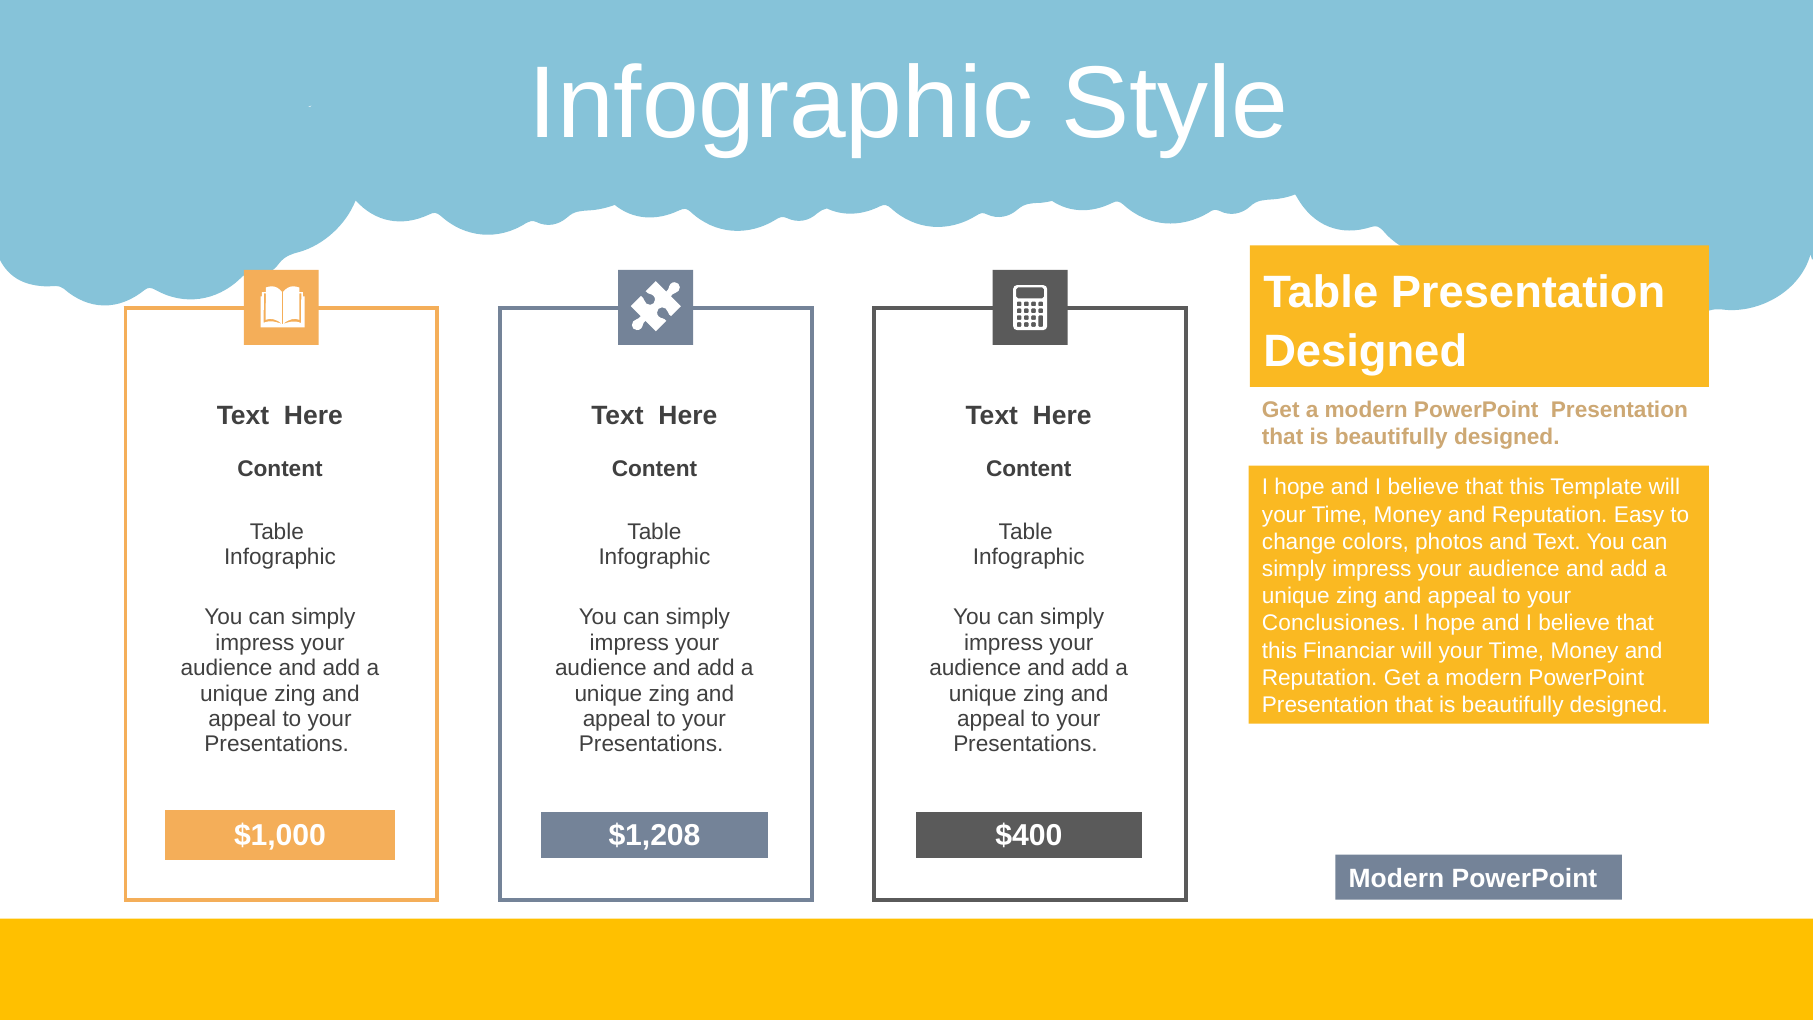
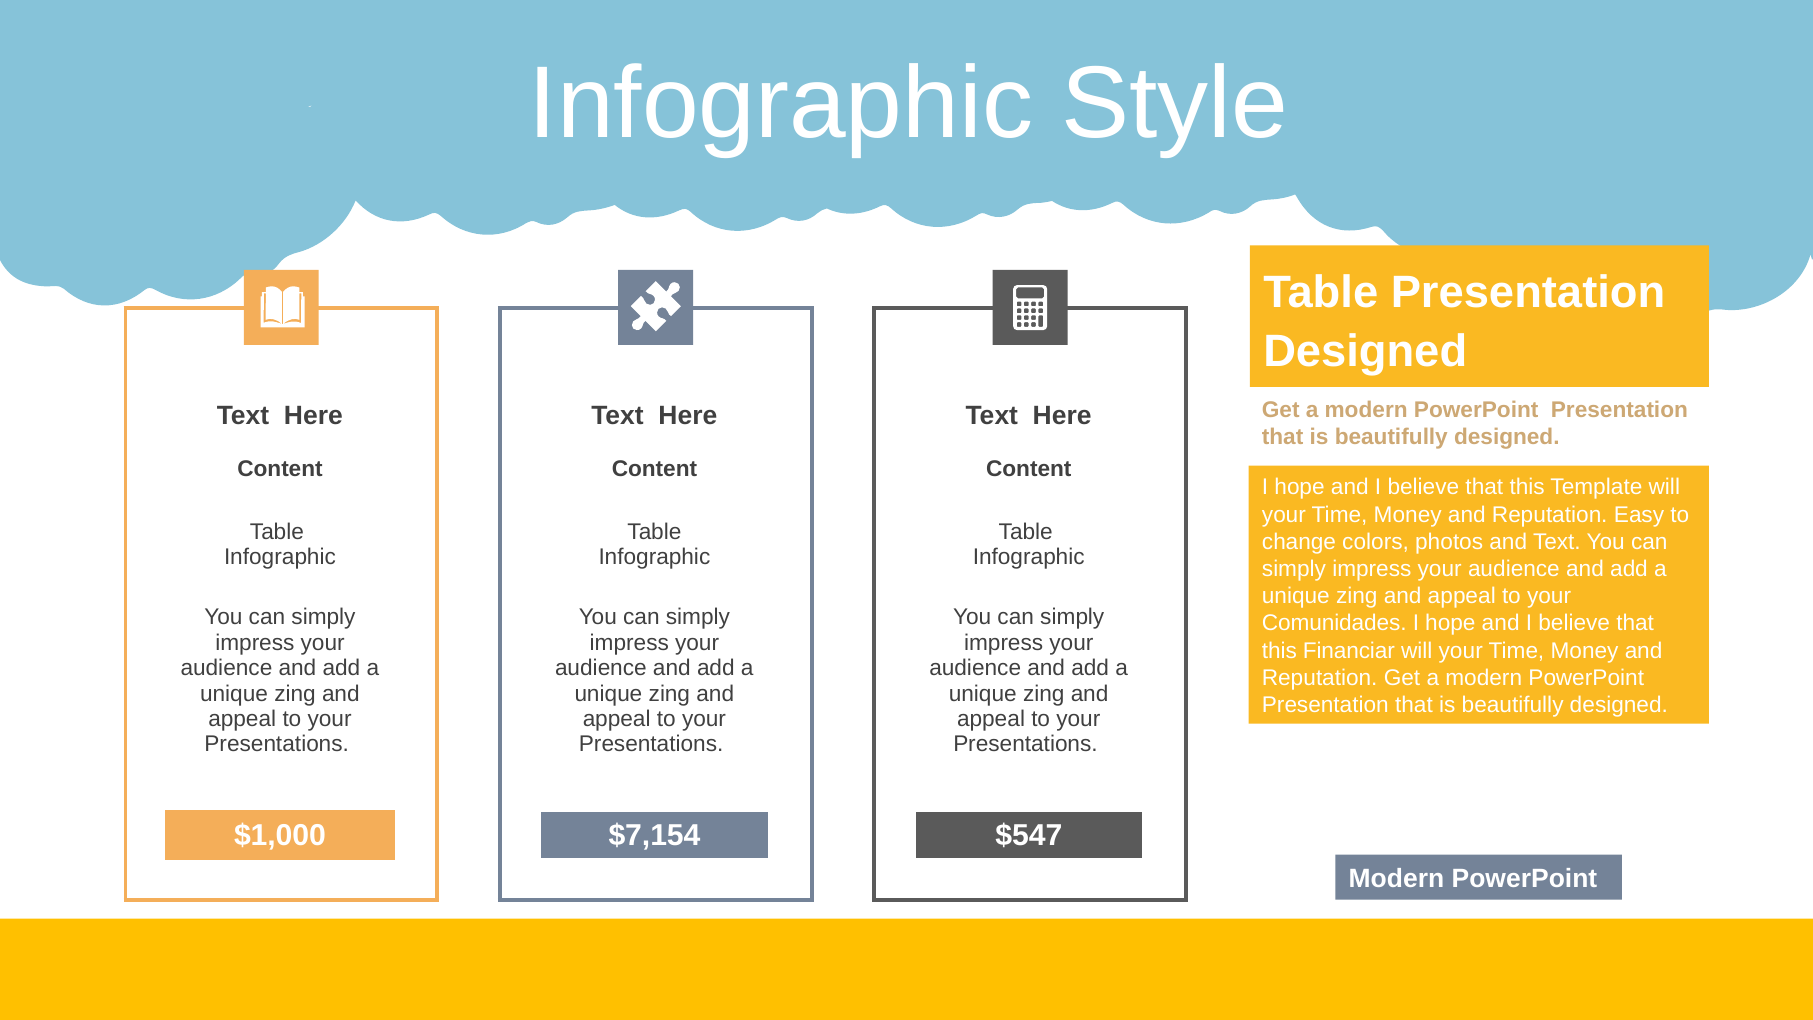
Conclusiones: Conclusiones -> Comunidades (1334, 623)
$1,208: $1,208 -> $7,154 (655, 835)
$400: $400 -> $547 (1029, 835)
